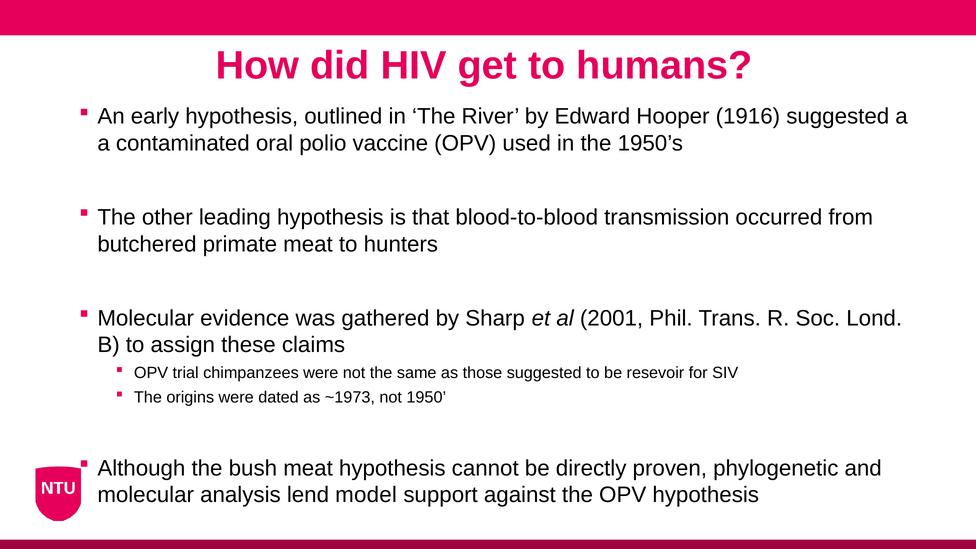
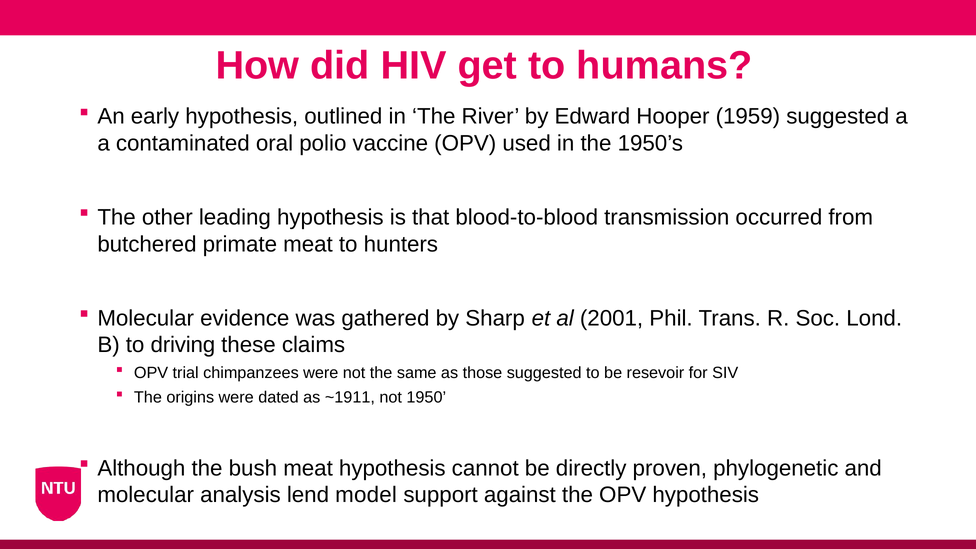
1916: 1916 -> 1959 (748, 117)
assign: assign -> driving (183, 345)
~1973: ~1973 -> ~1911 (350, 397)
